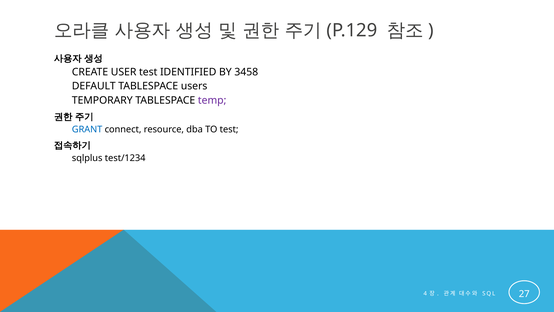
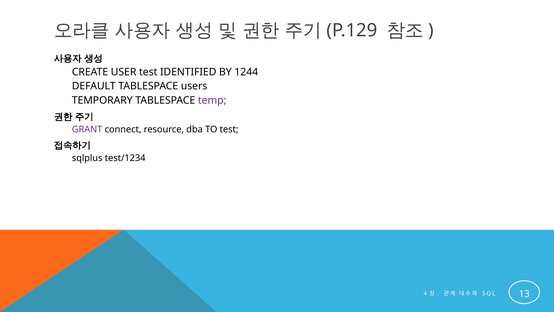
3458: 3458 -> 1244 (246, 72)
GRANT colour: blue -> purple (87, 129)
27: 27 -> 13 (524, 294)
